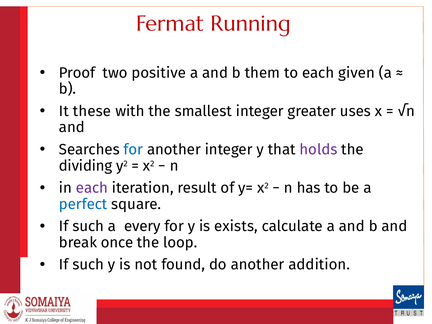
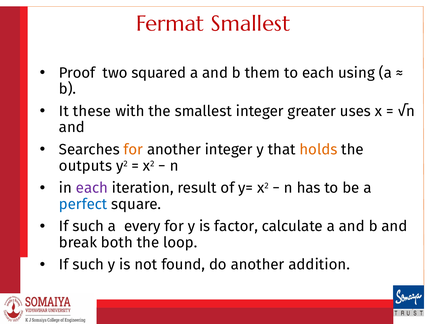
Fermat Running: Running -> Smallest (251, 24)
positive: positive -> squared (159, 73)
given: given -> using (357, 73)
for colour: blue -> orange (133, 150)
holds colour: purple -> orange (318, 150)
dividing: dividing -> outputs (86, 166)
exists: exists -> factor (236, 226)
once: once -> both (117, 242)
